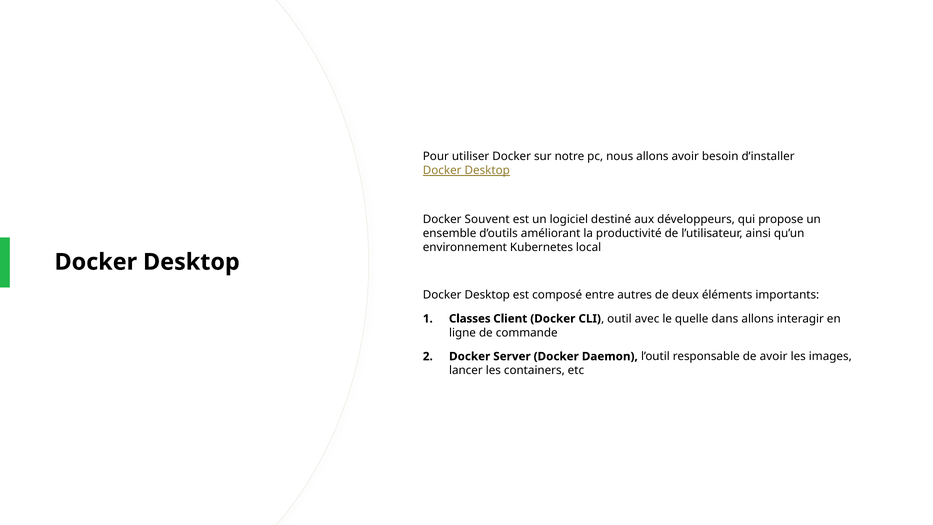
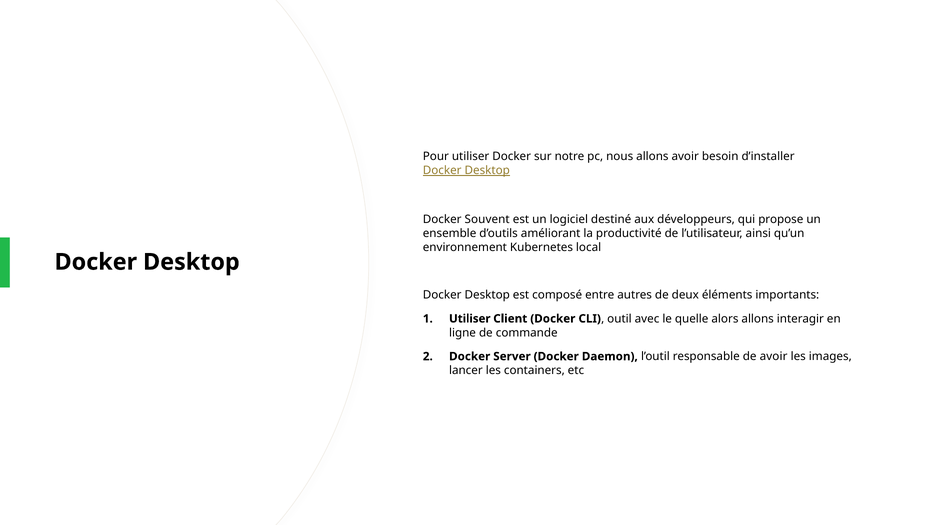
Classes: Classes -> Utiliser (470, 319)
dans: dans -> alors (725, 319)
